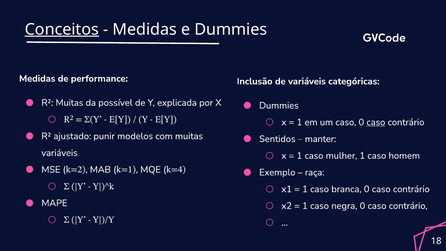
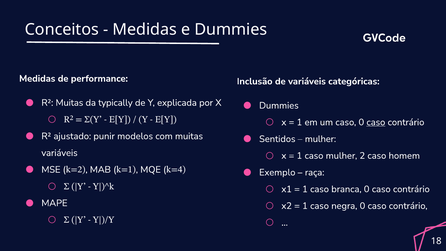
Conceitos underline: present -> none (62, 29)
possível: possível -> typically (115, 103)
manter: manter -> mulher (320, 139)
mulher 1: 1 -> 2 (362, 156)
